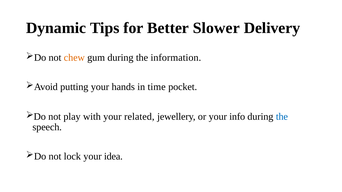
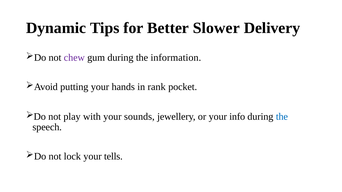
chew colour: orange -> purple (74, 58)
time: time -> rank (157, 87)
related: related -> sounds (139, 117)
idea: idea -> tells (113, 157)
